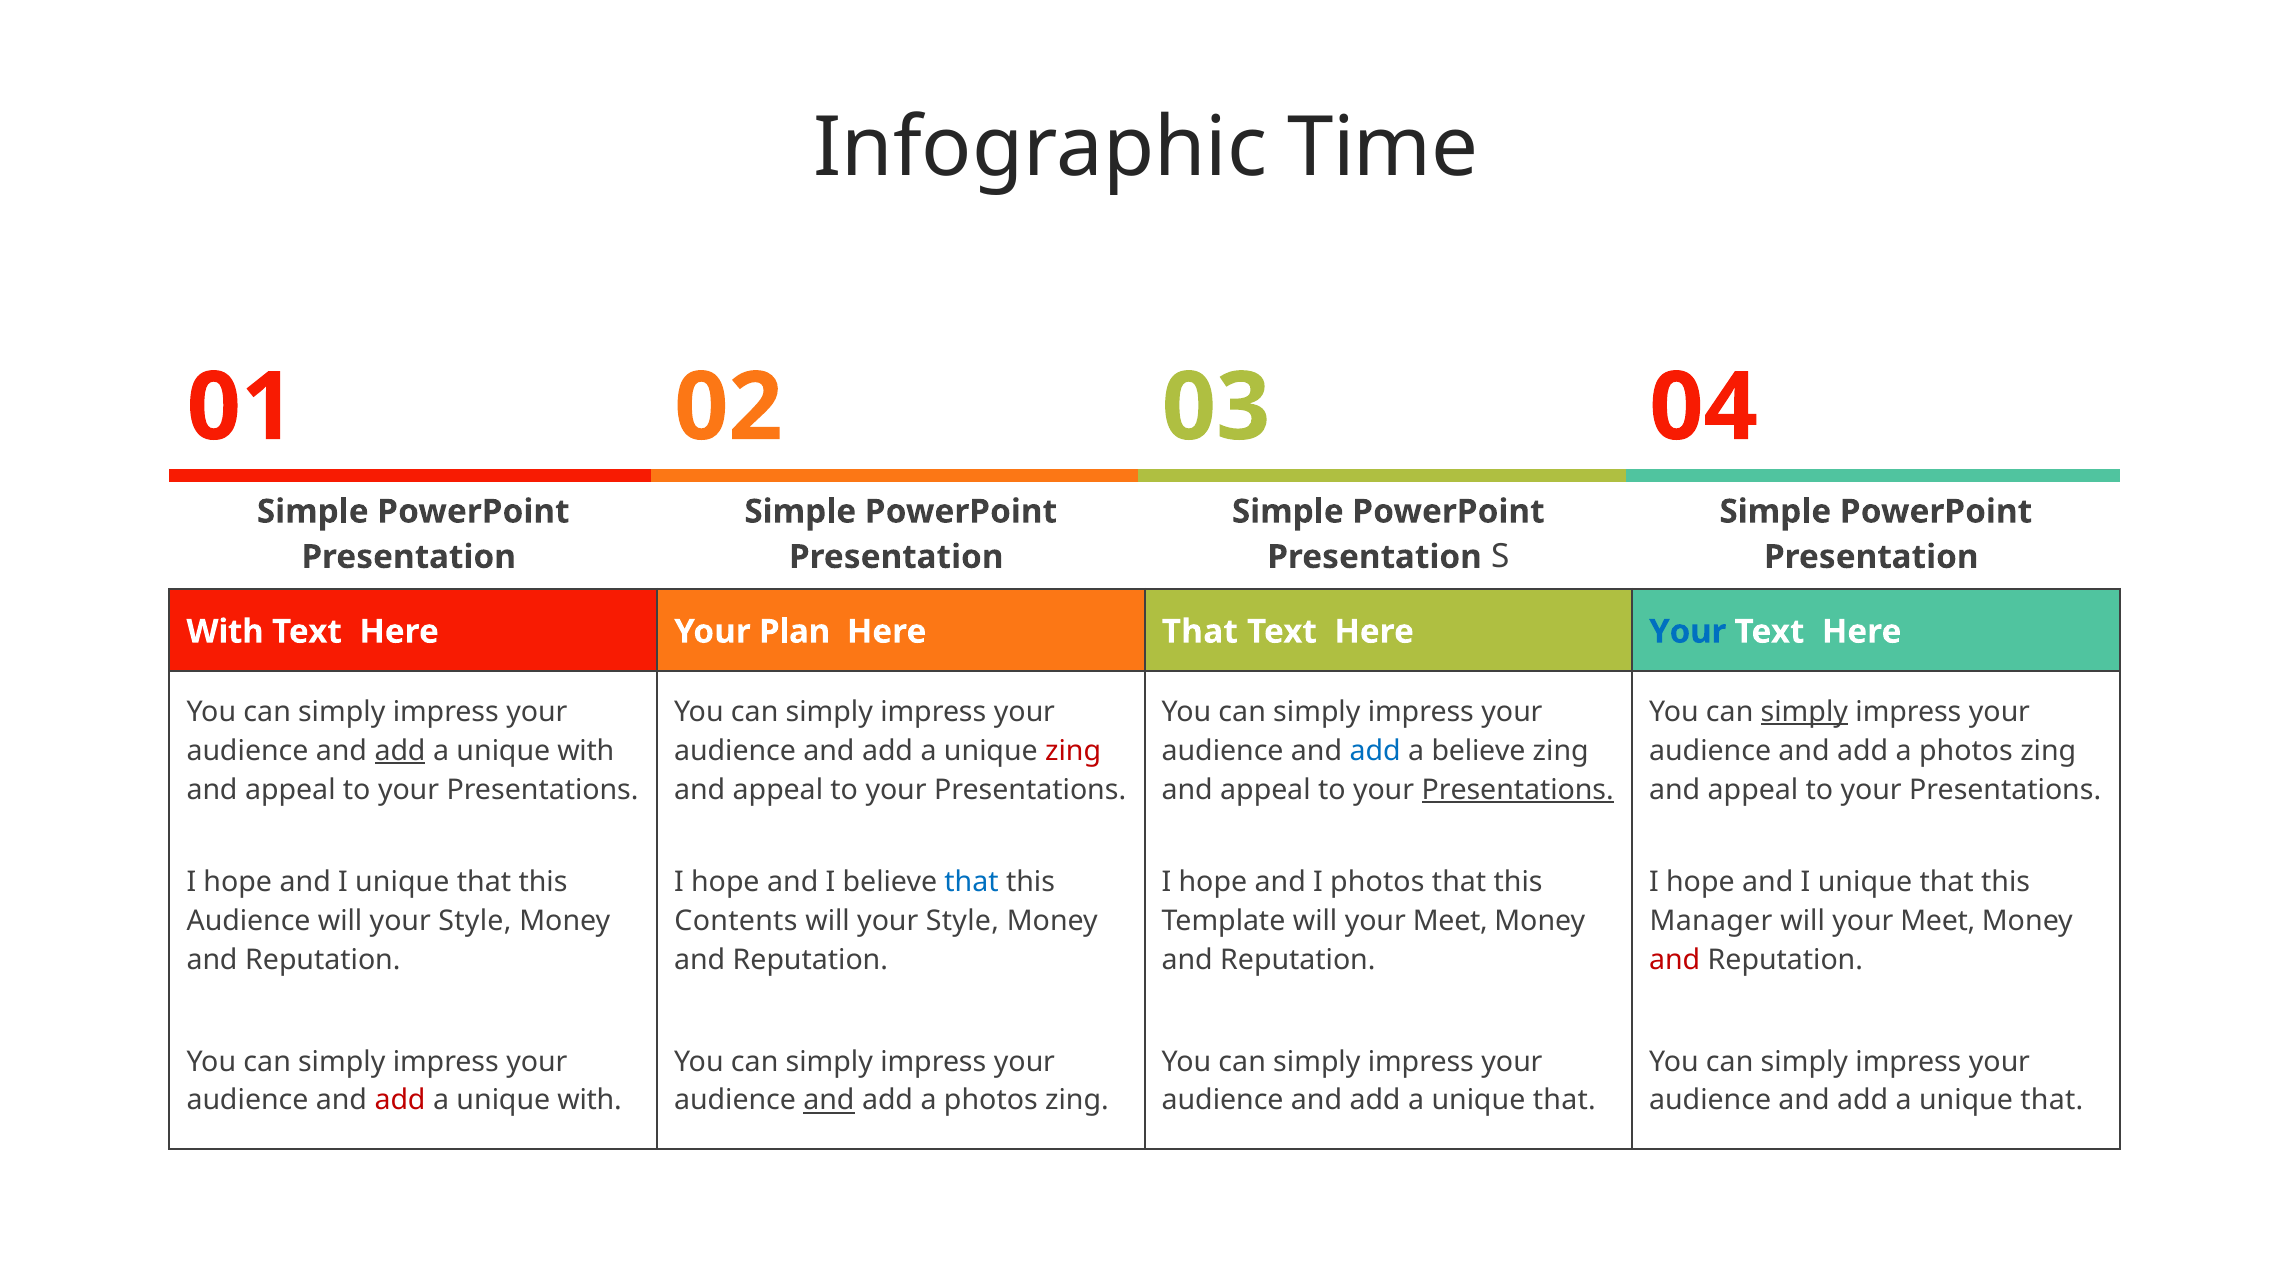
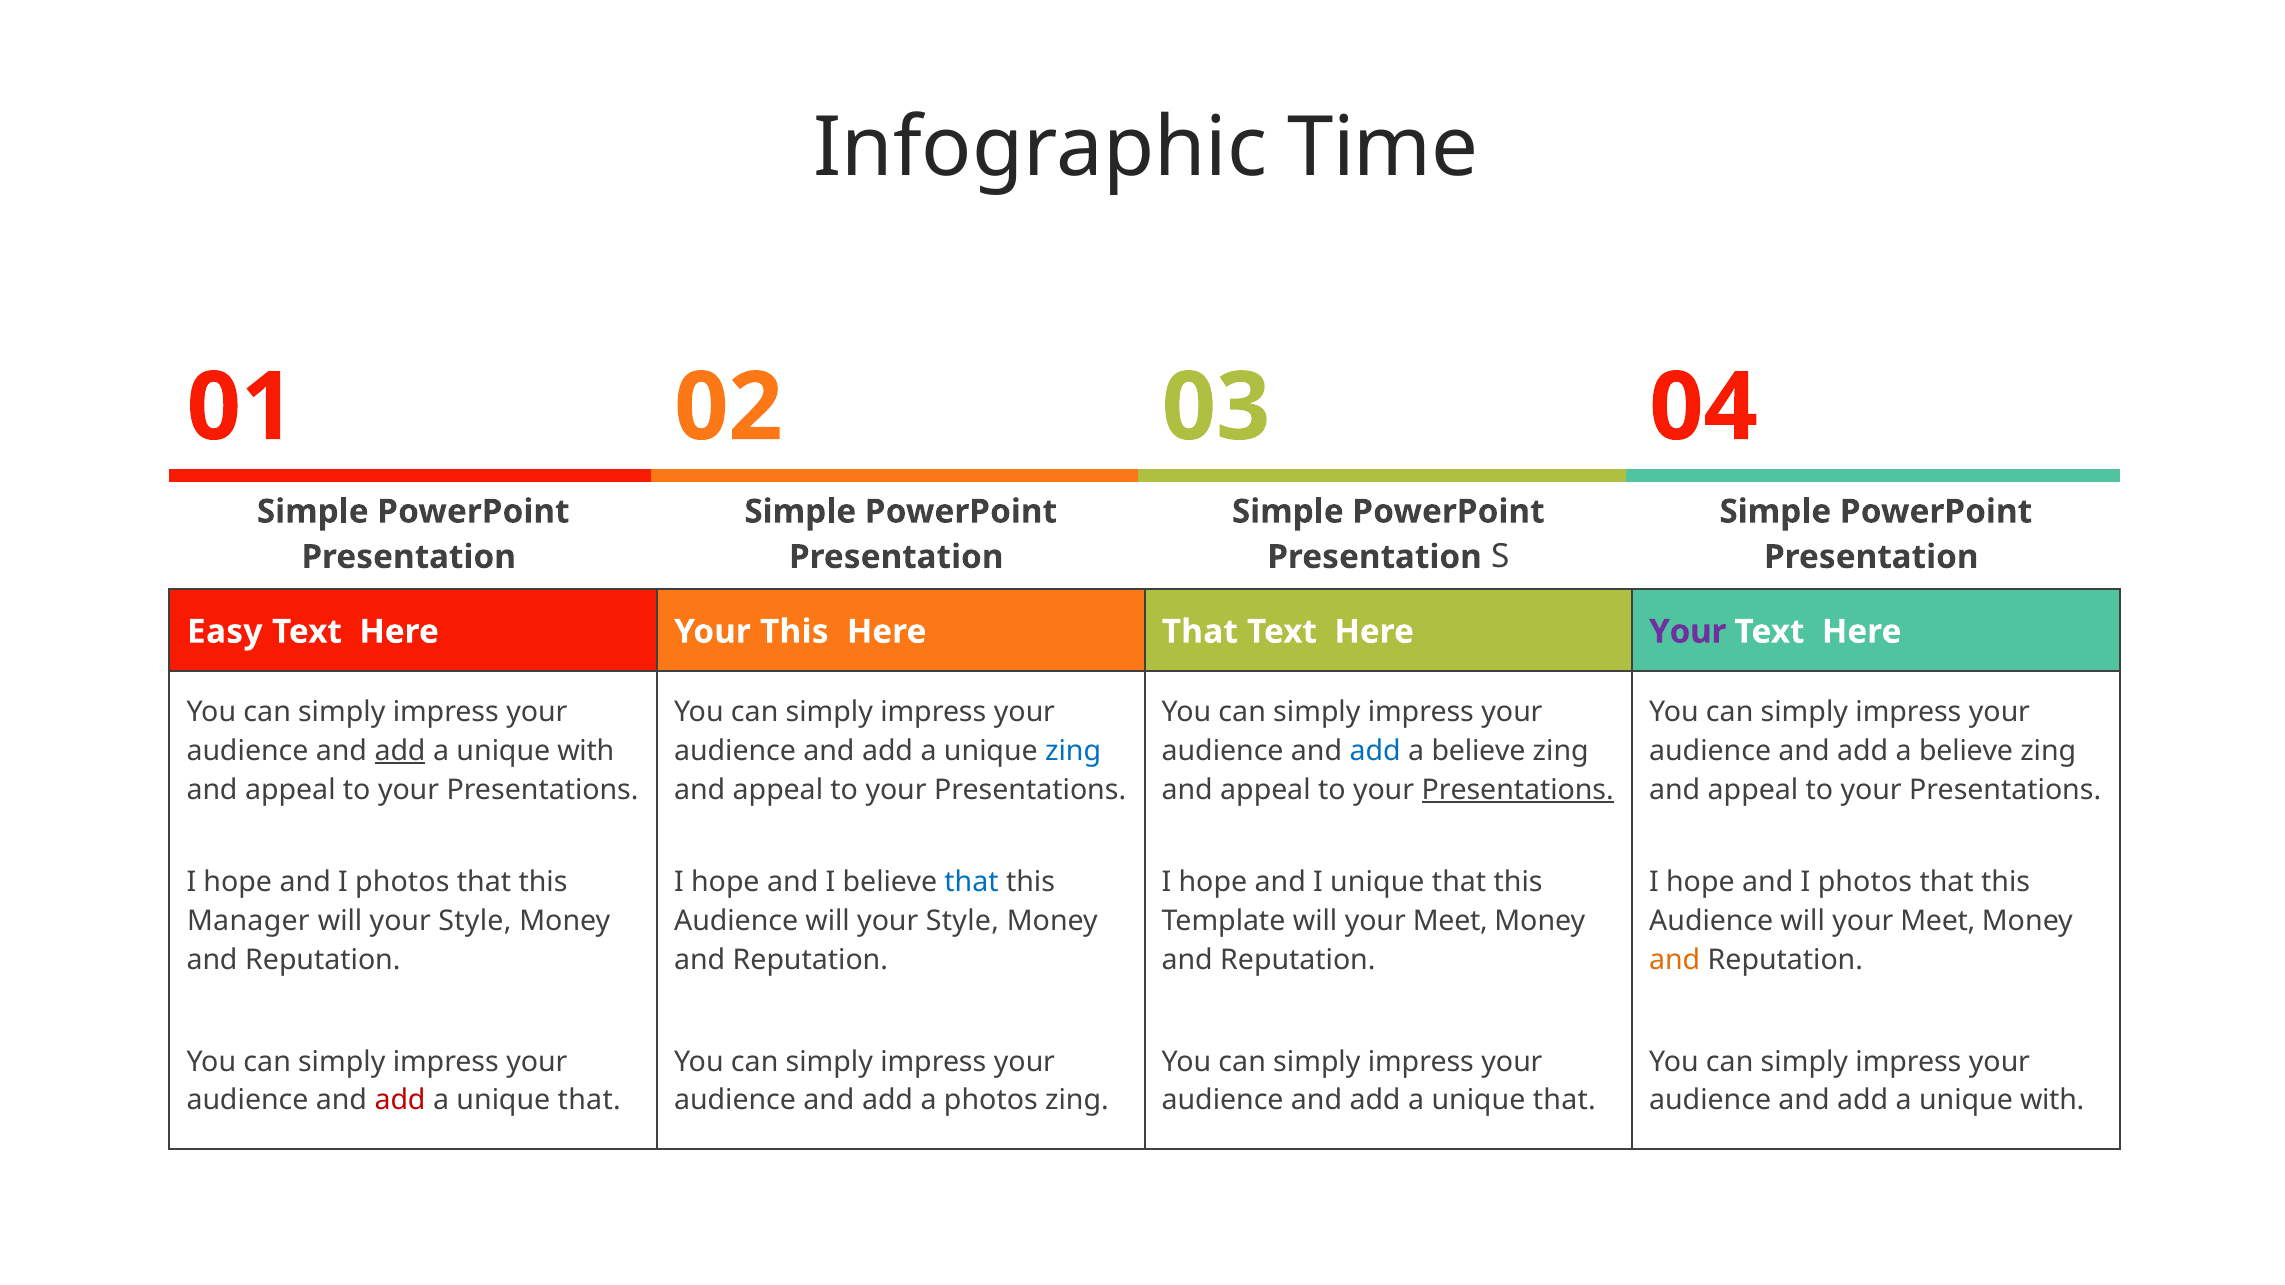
With: With -> Easy (225, 632)
Your Plan: Plan -> This (794, 632)
Your colour: blue -> purple (1688, 632)
simply underline: present -> none (1804, 712)
zing colour: red -> blue (1073, 751)
photos: photos -> believe (1966, 751)
unique: unique -> photos (402, 882)
I photos: photos -> unique (1377, 882)
unique: unique -> photos (1865, 882)
Audience: Audience -> Manager (248, 921)
Contents: Contents -> Audience (736, 921)
Manager: Manager -> Audience (1711, 921)
and colour: red -> orange (1675, 960)
with: with -> that (589, 1101)
and underline: present -> none (829, 1101)
that: that -> with (2052, 1101)
